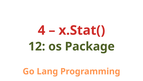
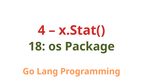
12: 12 -> 18 (37, 46)
